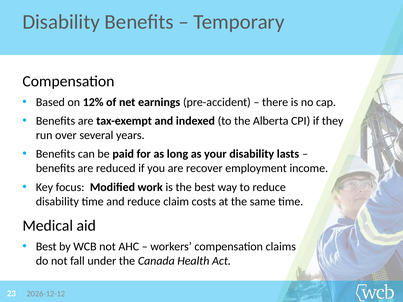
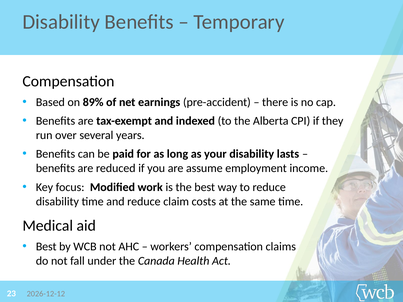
12%: 12% -> 89% (93, 102)
recover: recover -> assume (204, 168)
